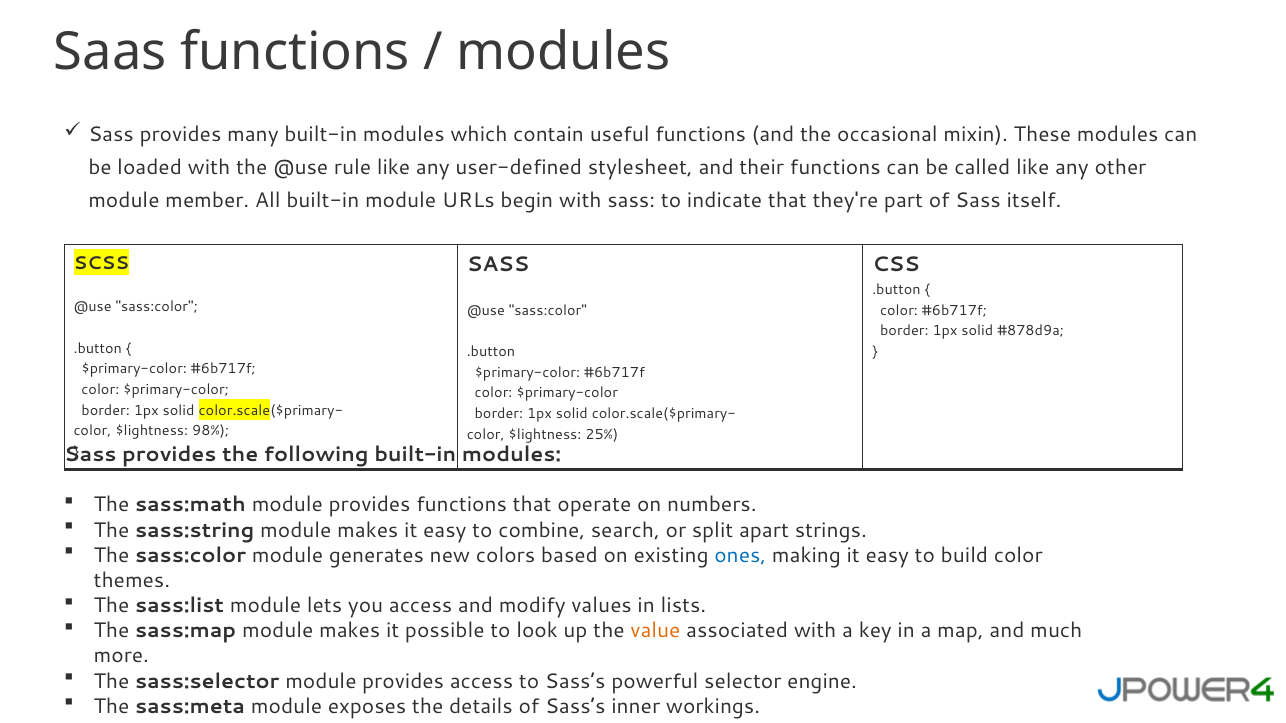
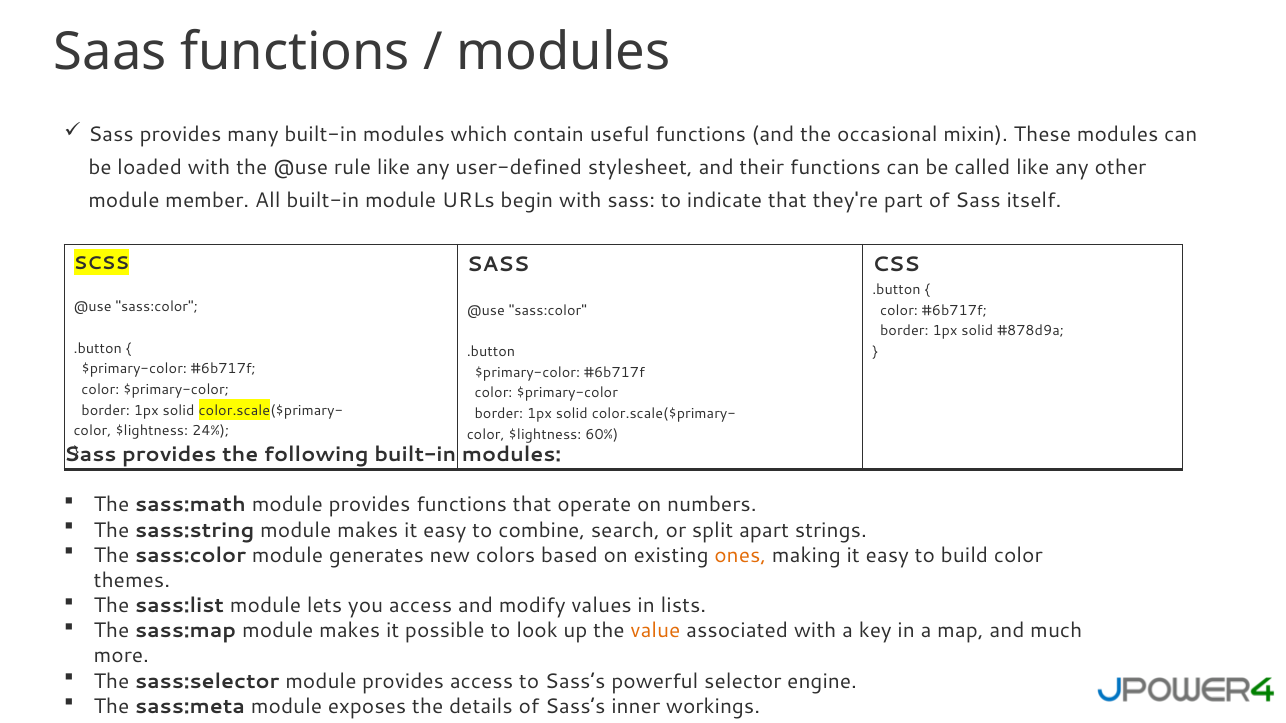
98%: 98% -> 24% (211, 431)
25%: 25% -> 60% (602, 435)
ones colour: blue -> orange (740, 555)
